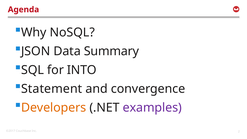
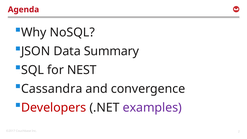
INTO: INTO -> NEST (82, 70)
Statement: Statement -> Cassandra (52, 89)
Developers colour: orange -> red (54, 108)
